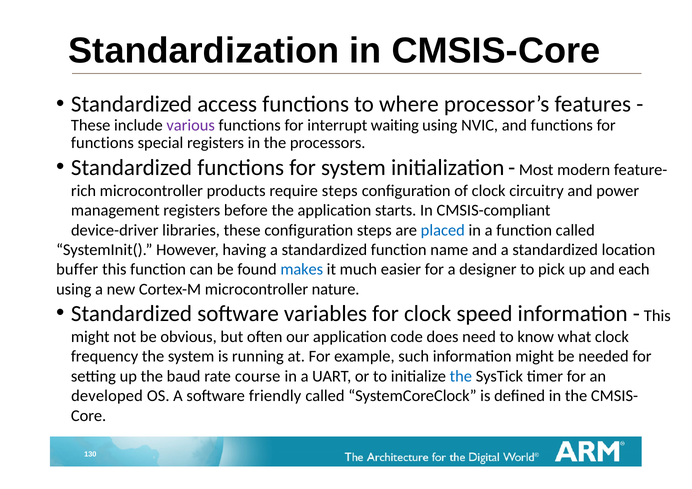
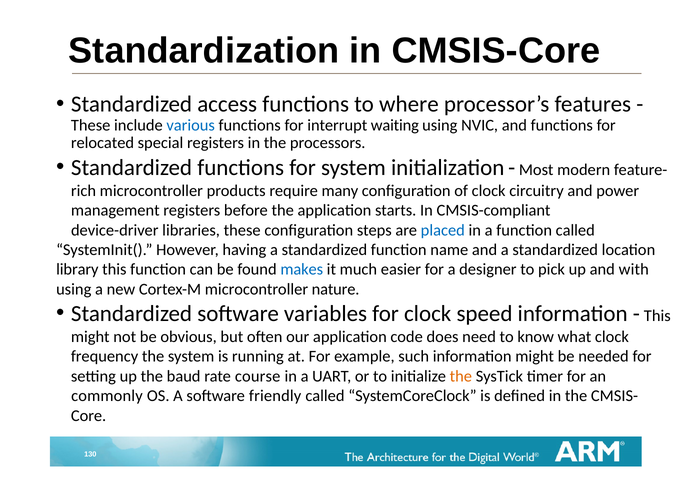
various colour: purple -> blue (191, 125)
functions: functions -> relocated (102, 143)
require steps: steps -> many (340, 191)
buffer: buffer -> library (77, 270)
each: each -> with (634, 270)
the colour: blue -> orange (461, 376)
developed: developed -> commonly (107, 396)
